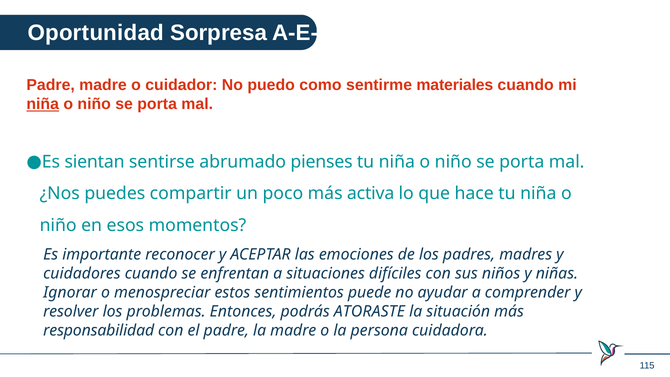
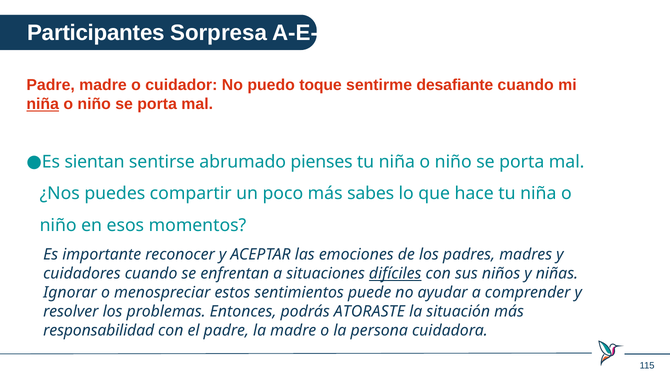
Oportunidad: Oportunidad -> Participantes (96, 33)
como: como -> toque (321, 85)
materiales: materiales -> desafiante (455, 85)
activa: activa -> sabes (371, 194)
difíciles underline: none -> present (395, 274)
